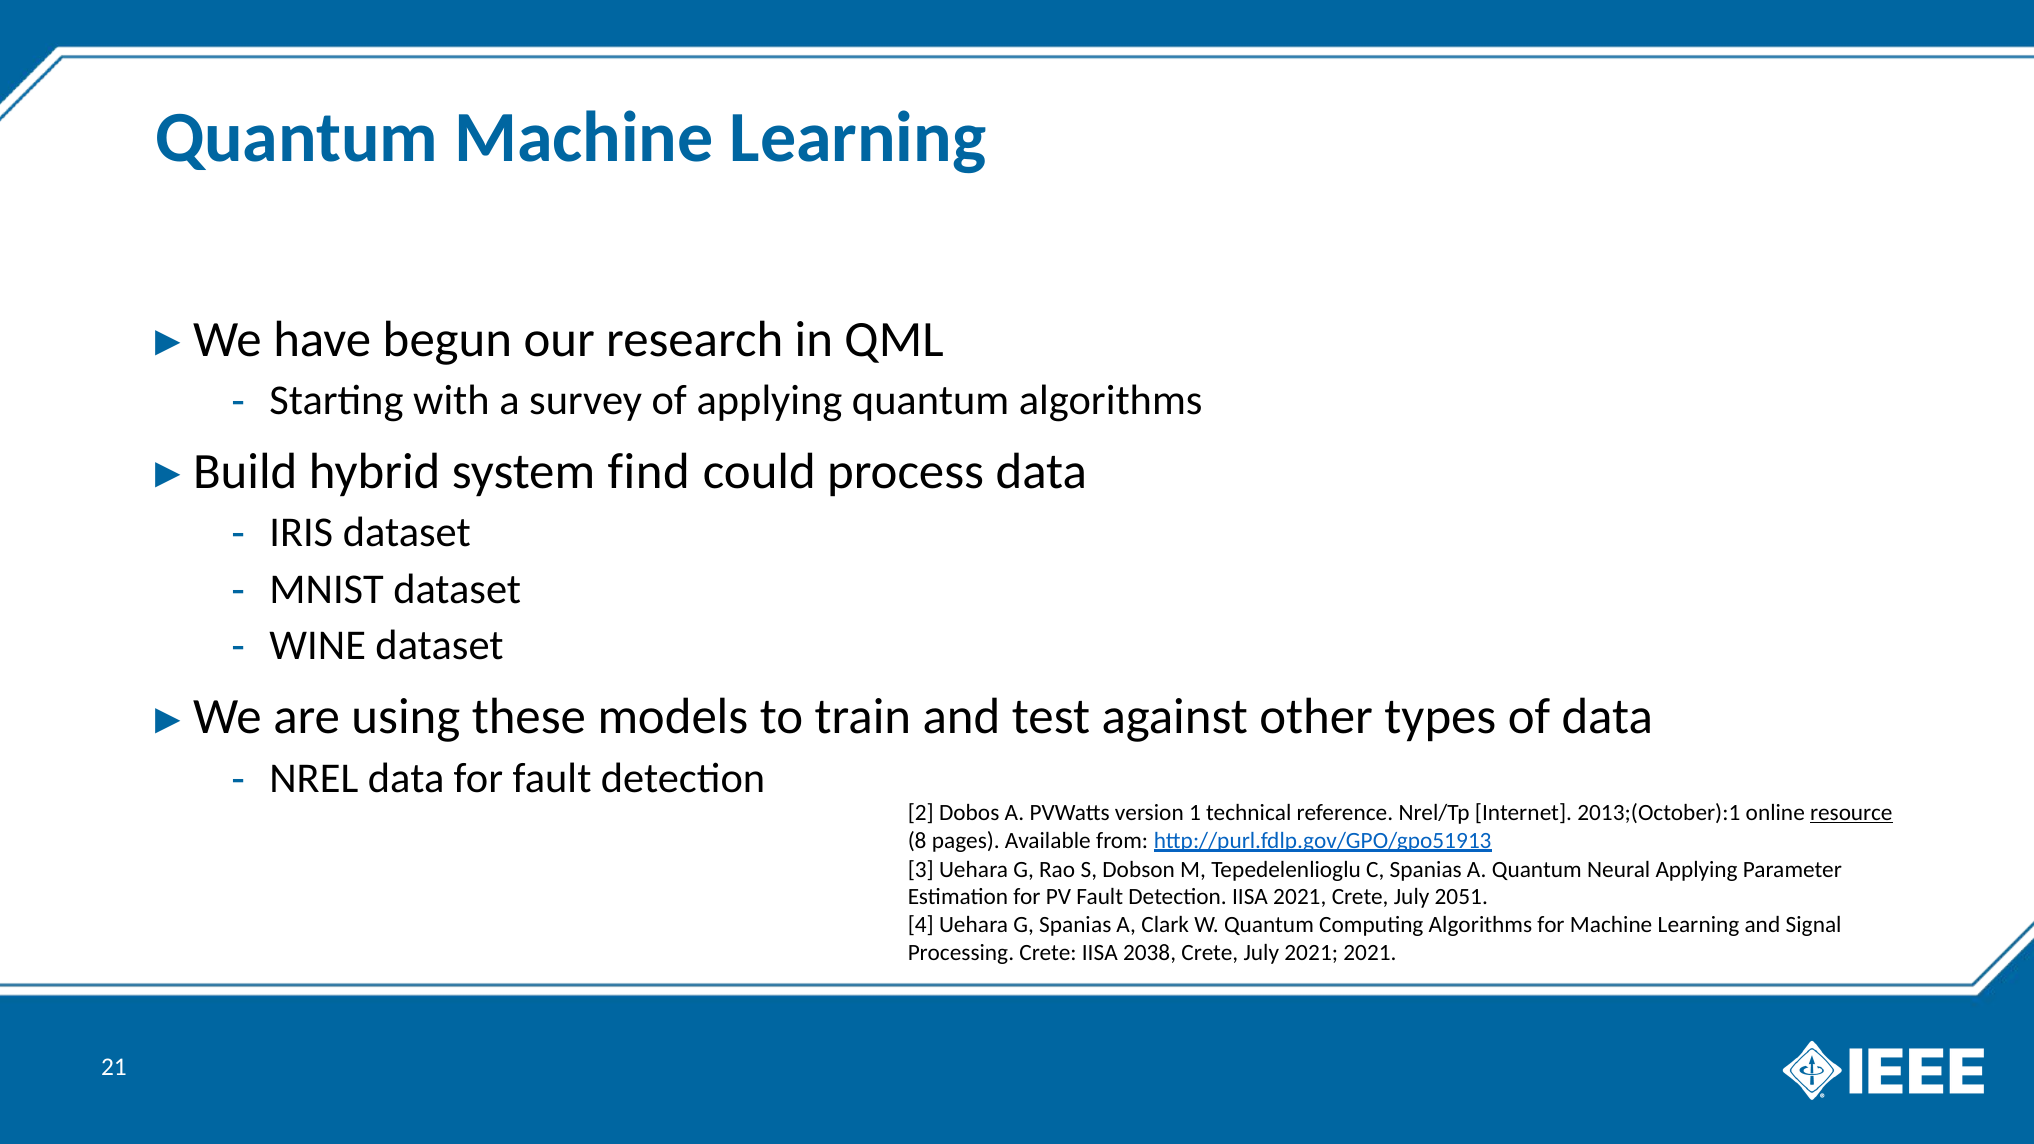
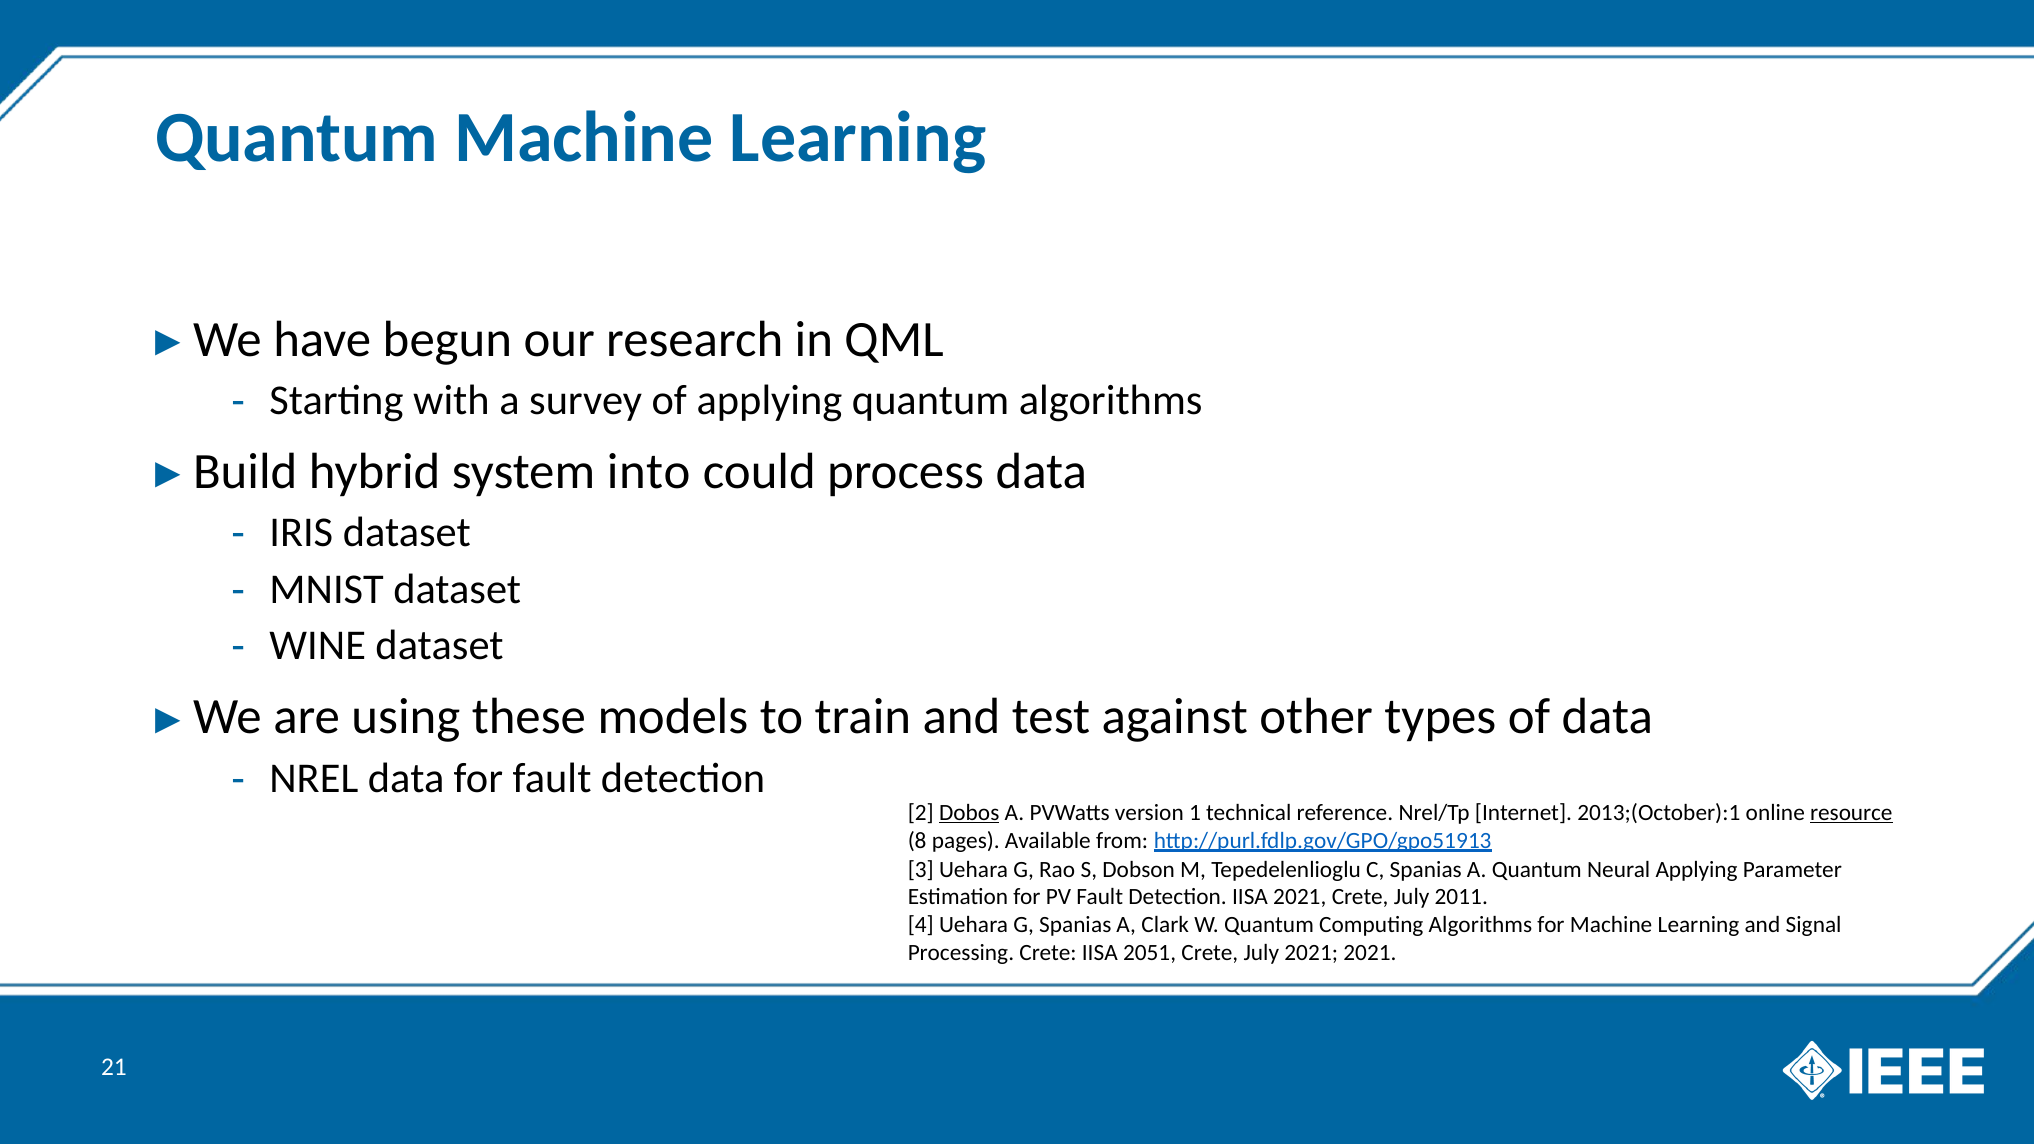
find: find -> into (649, 472)
Dobos underline: none -> present (969, 813)
2051: 2051 -> 2011 (1461, 897)
2038: 2038 -> 2051 (1150, 953)
